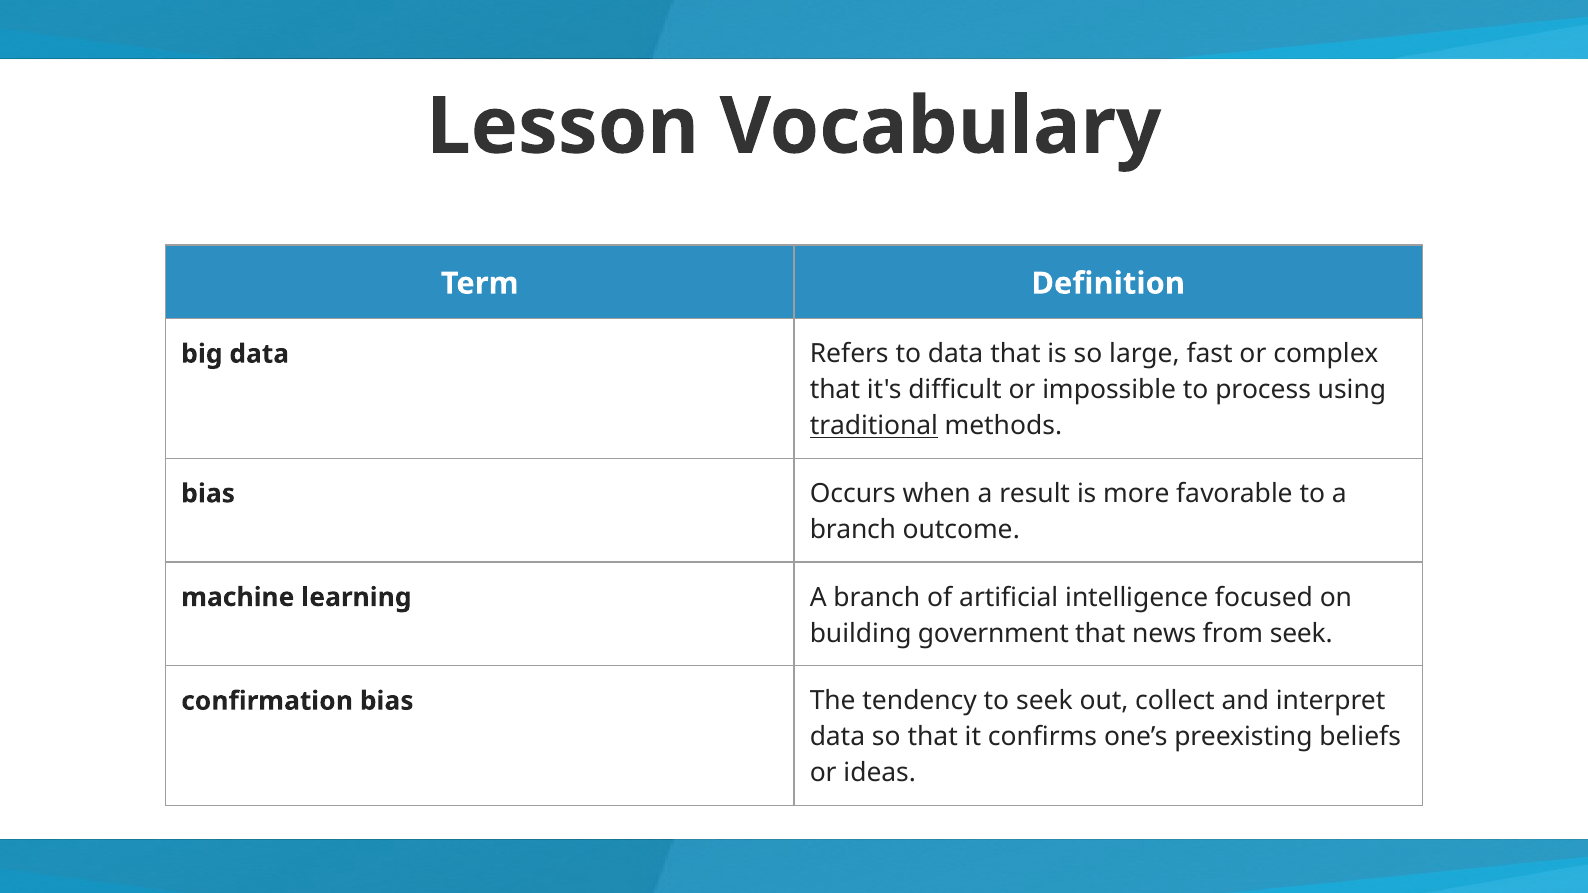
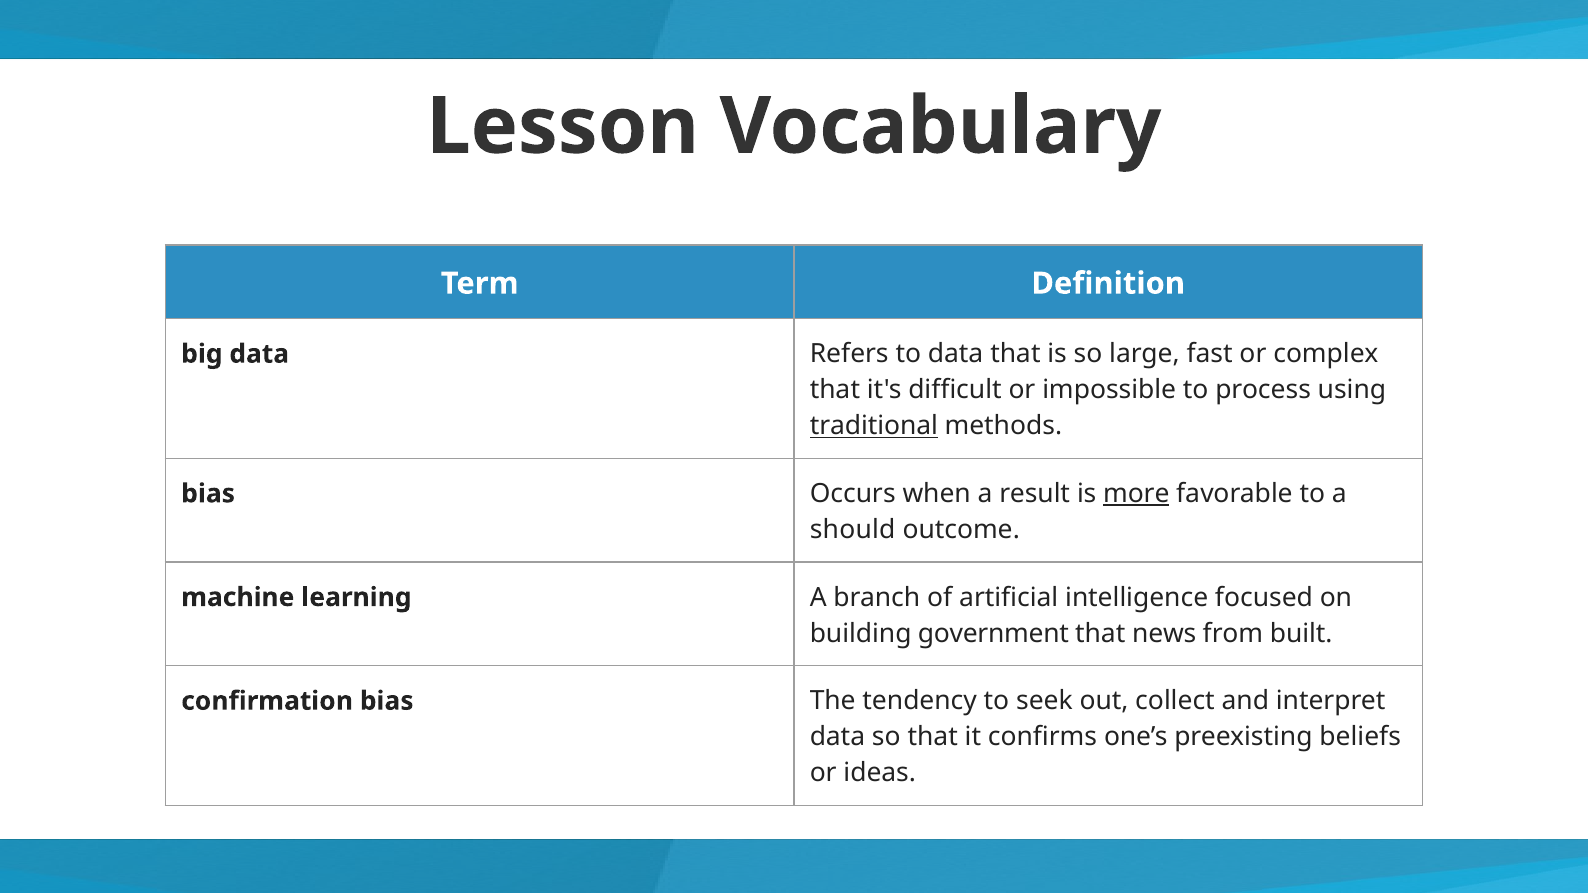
more underline: none -> present (1136, 494)
branch: branch -> should (853, 530)
from seek: seek -> built (1301, 634)
